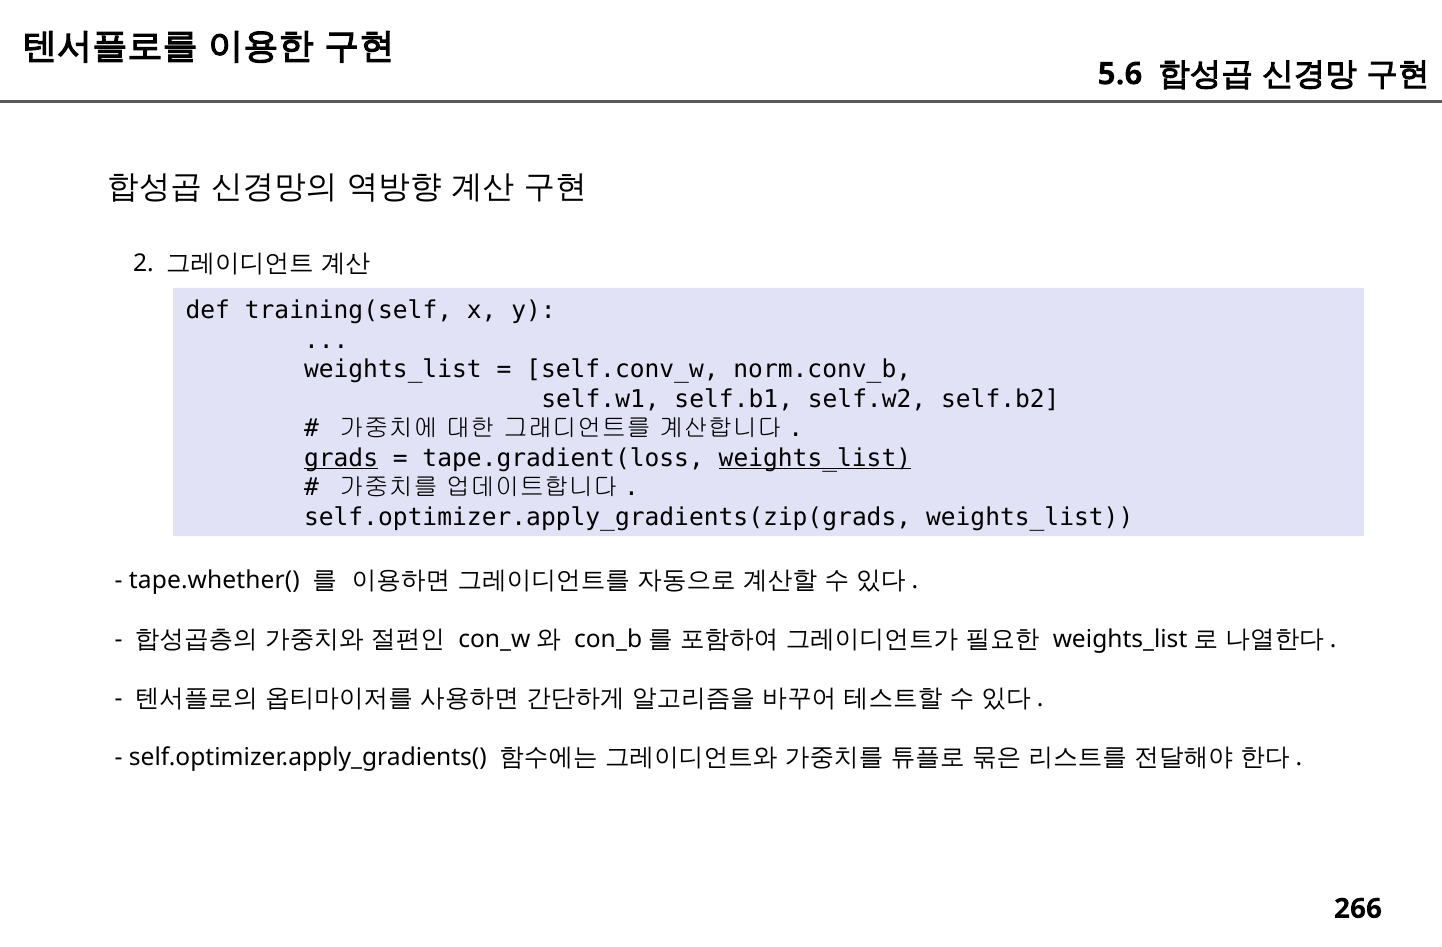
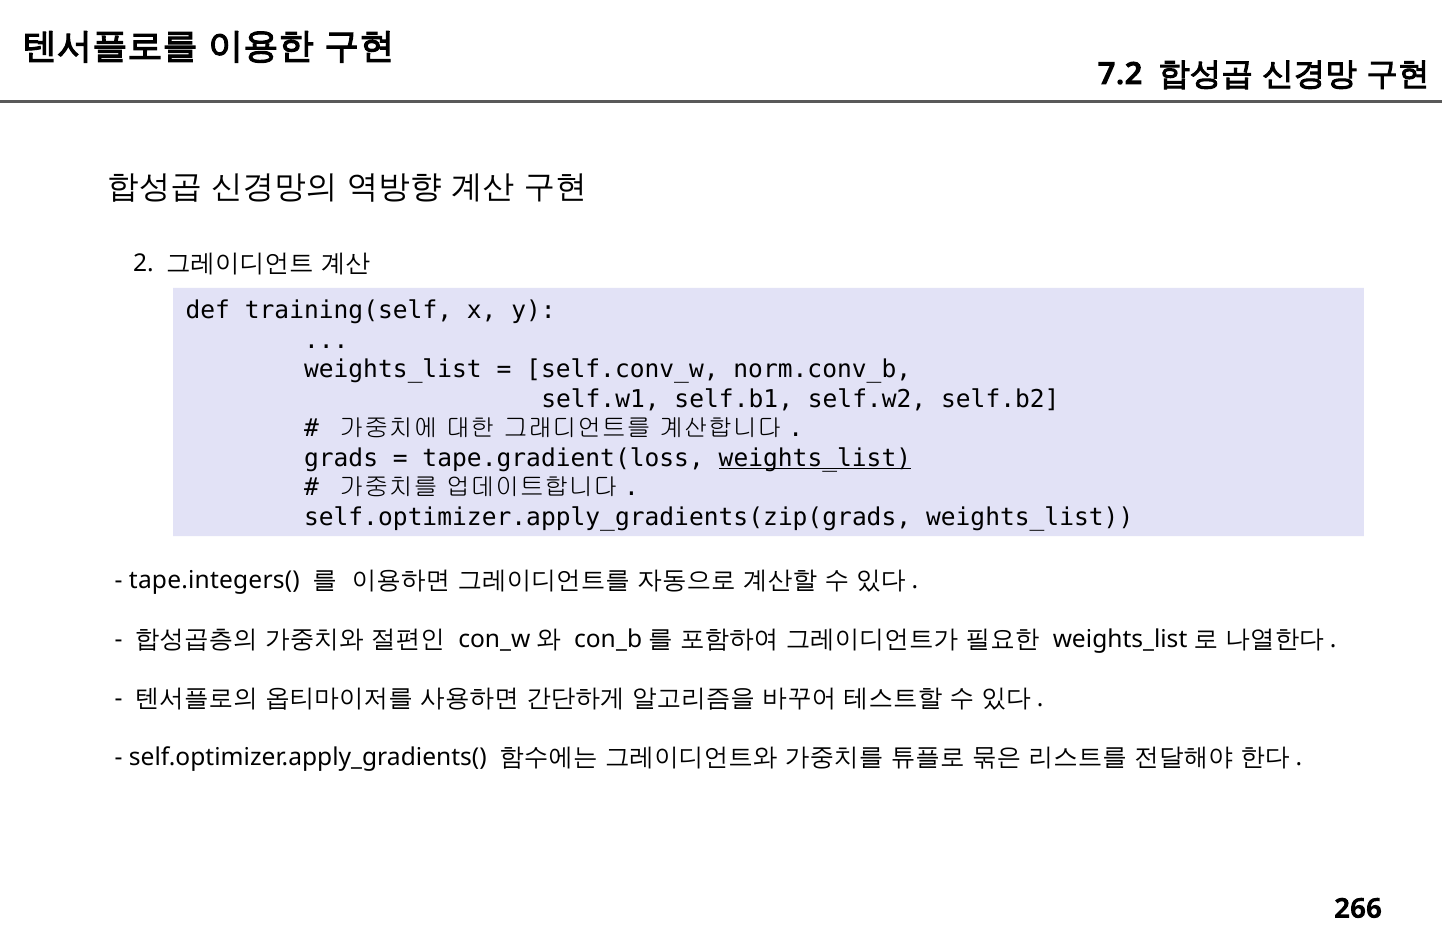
5.6: 5.6 -> 7.2 (1120, 74)
grads underline: present -> none (341, 458)
tape.whether(: tape.whether( -> tape.integers( (214, 581)
